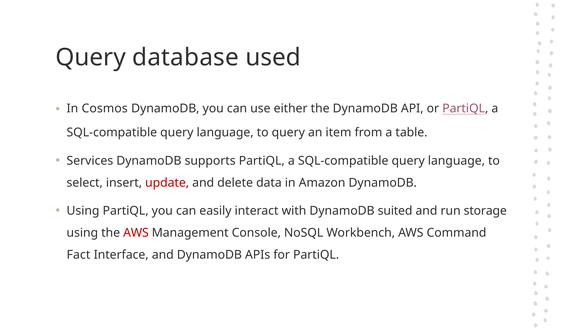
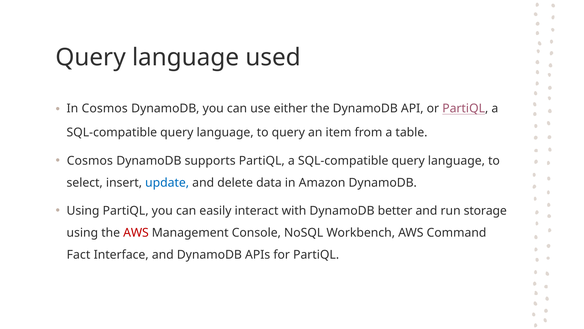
database: database -> language (186, 58)
Services: Services -> Cosmos (90, 160)
update colour: red -> blue (167, 182)
suited: suited -> better (395, 210)
